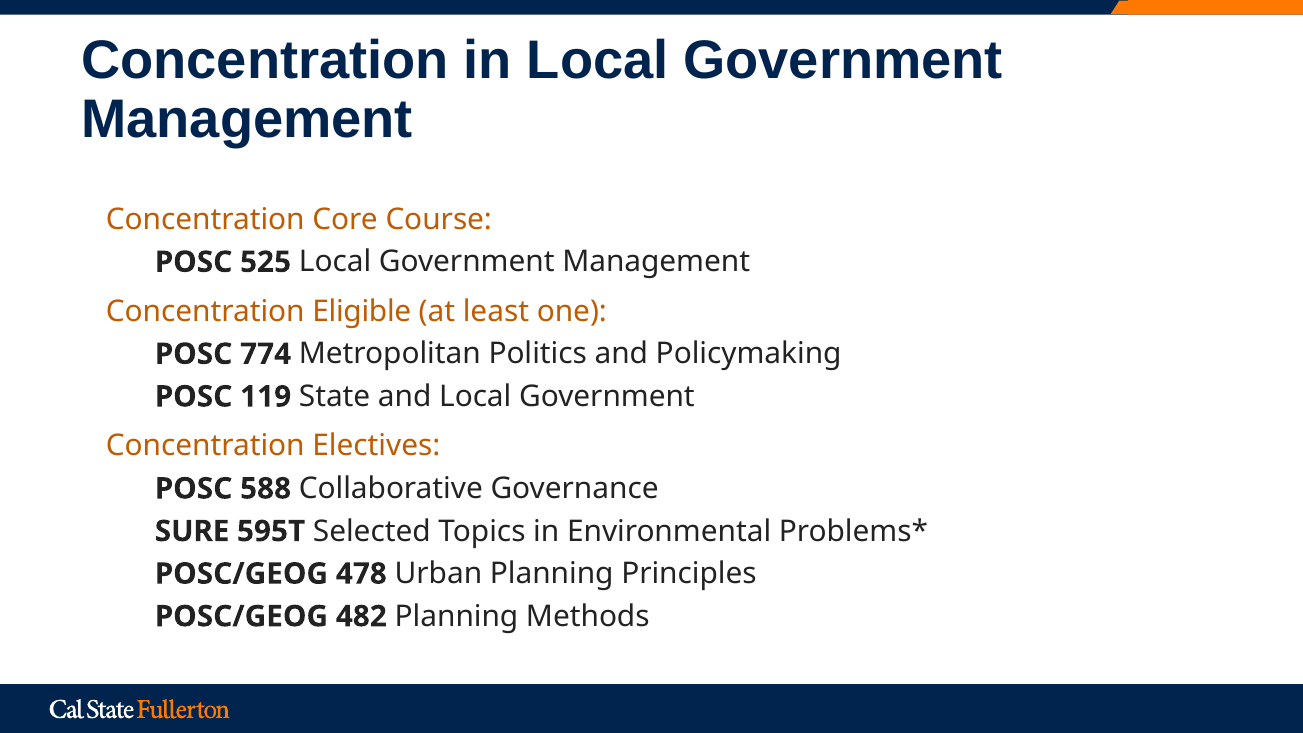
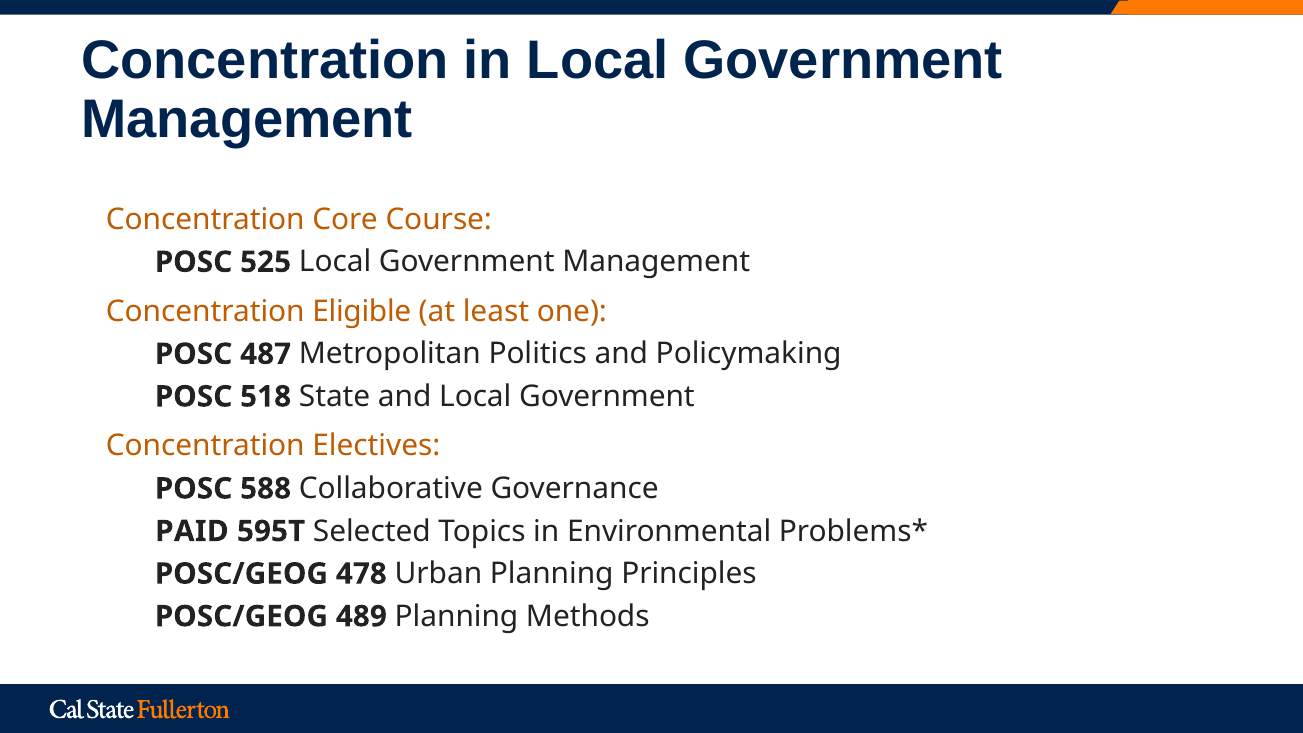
774: 774 -> 487 (266, 354)
119: 119 -> 518 (266, 397)
SURE: SURE -> PAID (192, 531)
482: 482 -> 489 (361, 616)
